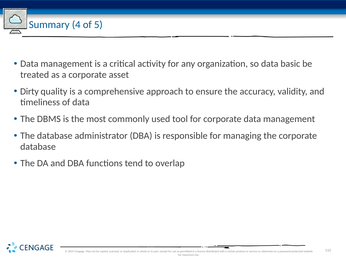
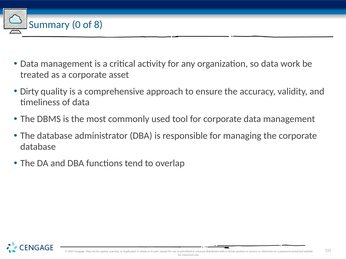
4: 4 -> 0 (76, 25)
5: 5 -> 8 (98, 25)
basic: basic -> work (290, 64)
